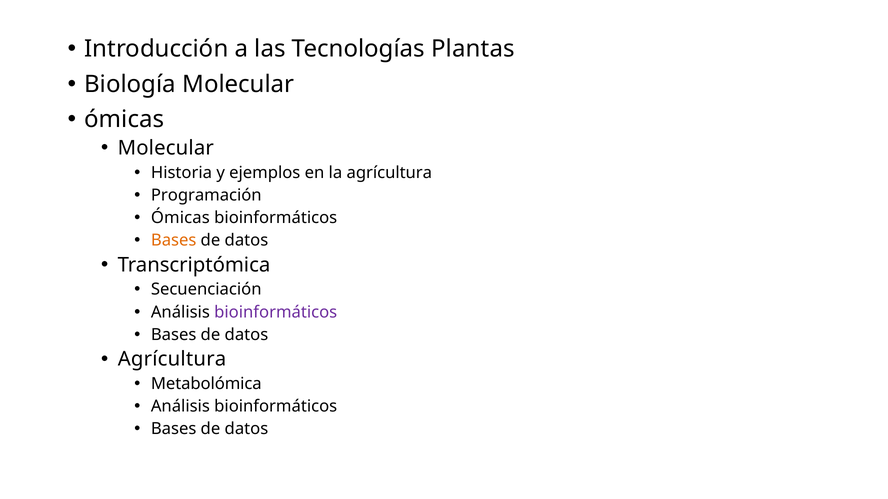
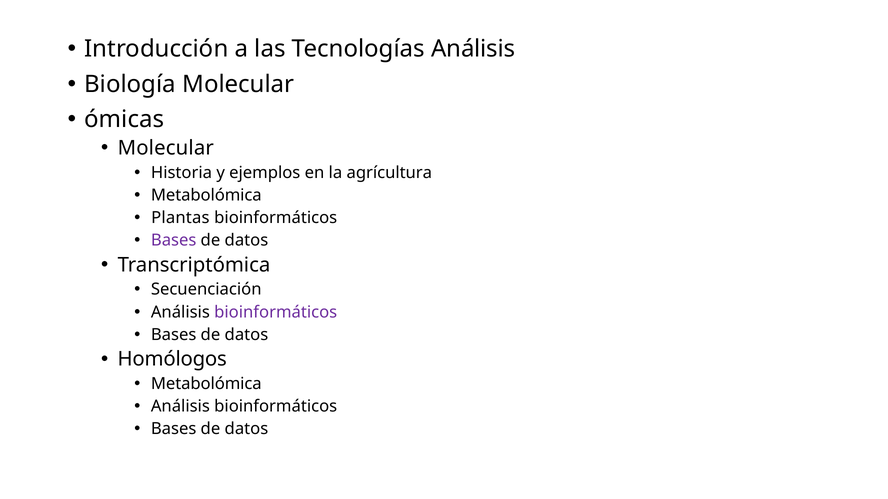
Tecnologías Plantas: Plantas -> Análisis (473, 49)
Programación: Programación -> Metabolómica (206, 195)
Ómicas: Ómicas -> Plantas (180, 218)
Bases colour: orange -> purple (174, 241)
Agrícultura: Agrícultura -> Homólogos (172, 360)
